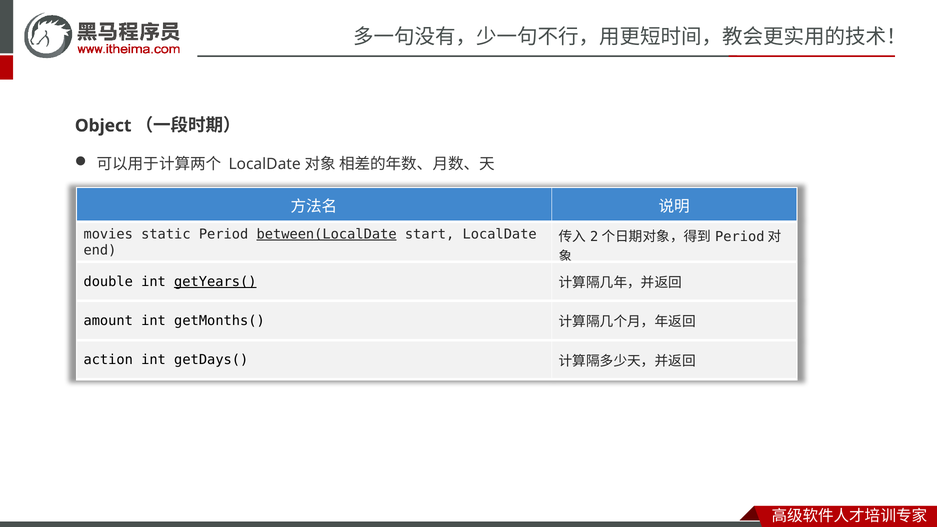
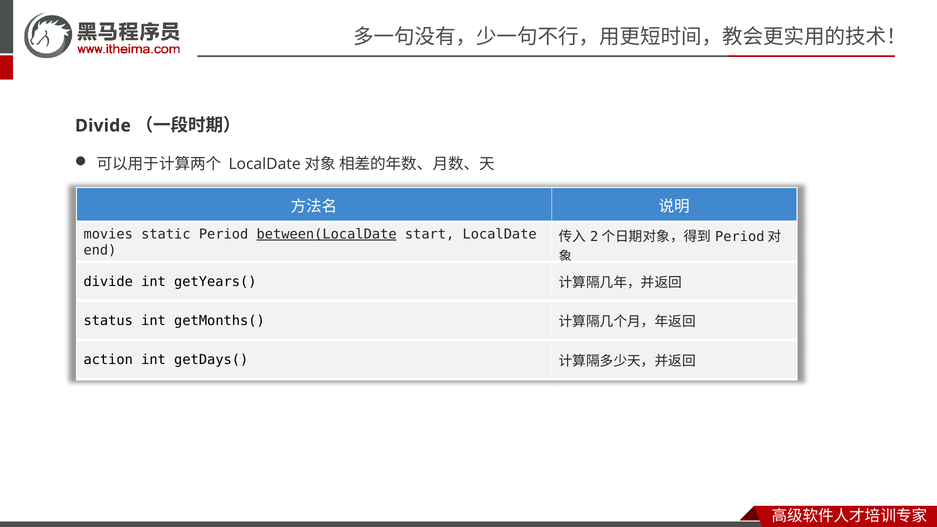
Object: Object -> Divide (103, 126)
double: double -> divide (108, 282)
getYears( underline: present -> none (215, 282)
amount: amount -> status (108, 321)
